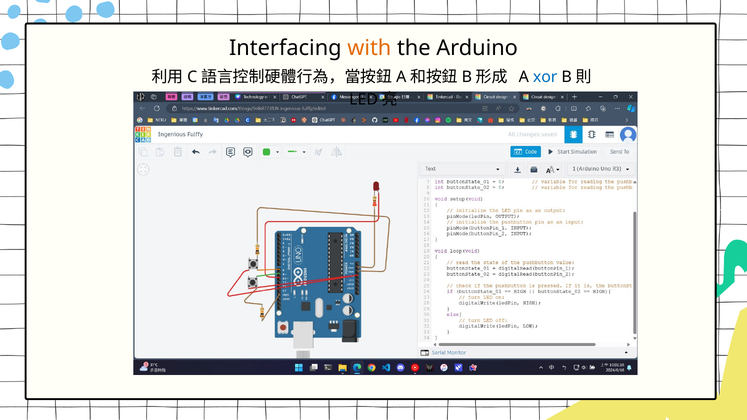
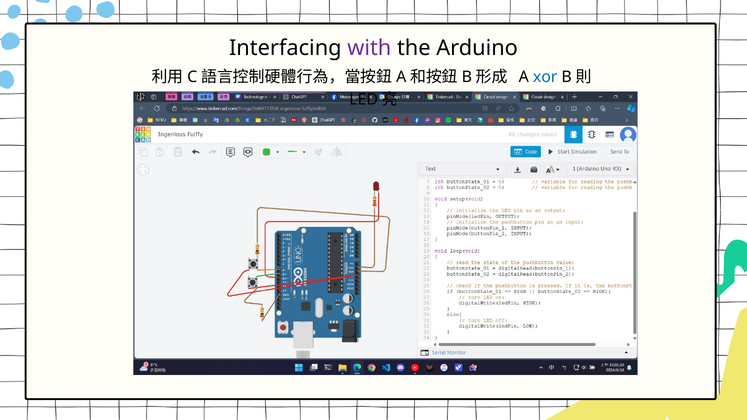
with colour: orange -> purple (369, 48)
